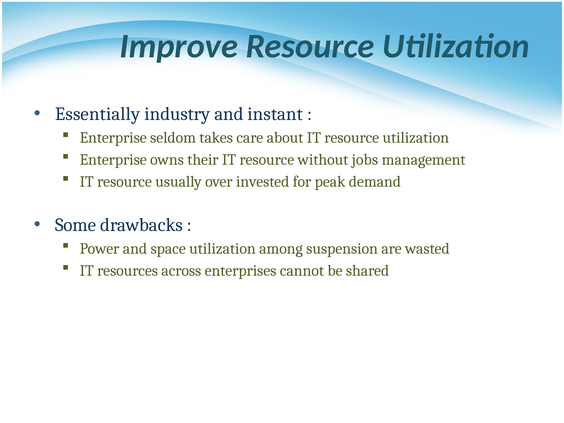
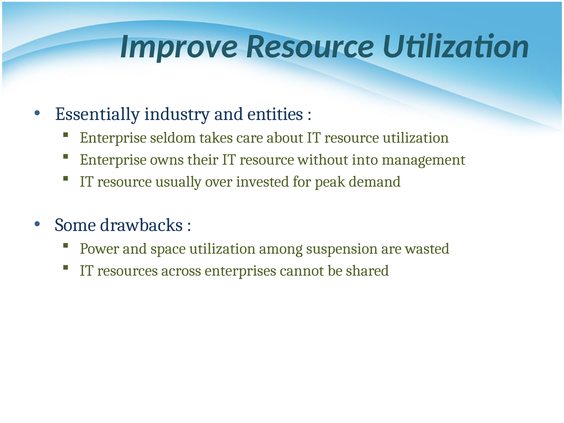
instant: instant -> entities (275, 114)
jobs: jobs -> into (365, 160)
